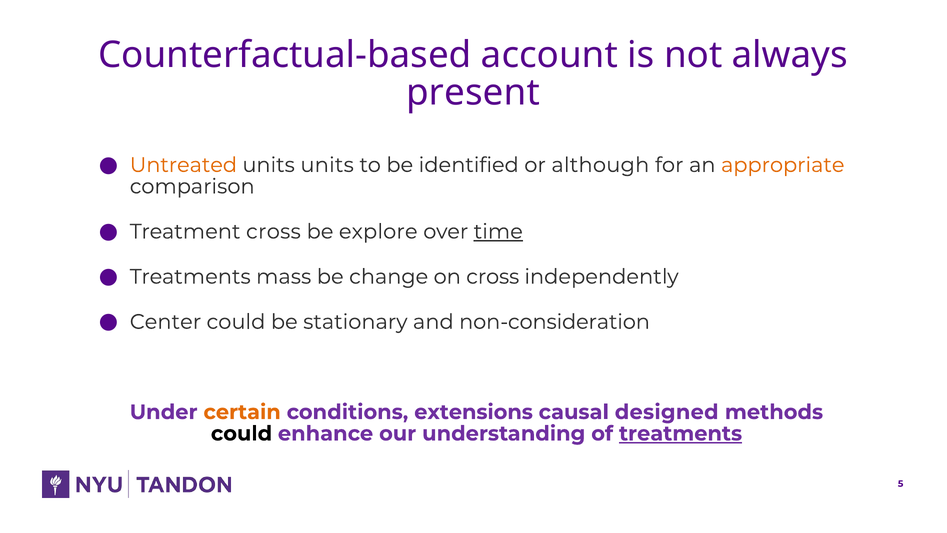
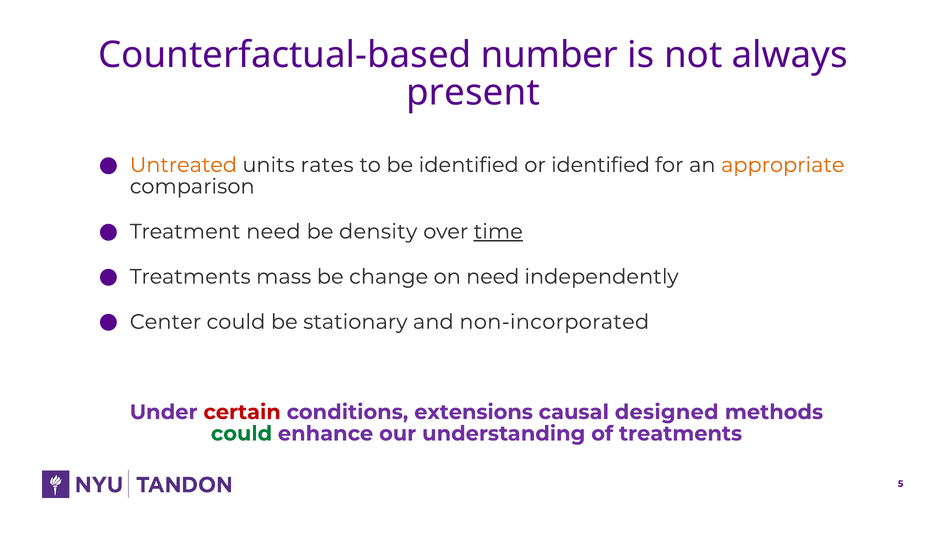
account: account -> number (550, 55)
units units: units -> rates (327, 165)
or although: although -> identified (601, 165)
Treatment cross: cross -> need (273, 231)
explore: explore -> density (378, 231)
on cross: cross -> need (493, 277)
non-consideration: non-consideration -> non-incorporated (554, 322)
certain colour: orange -> red (242, 412)
could colour: black -> green (242, 433)
treatments underline: present -> none (681, 433)
